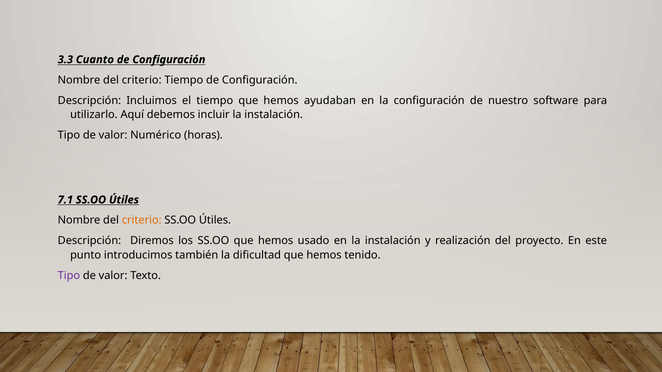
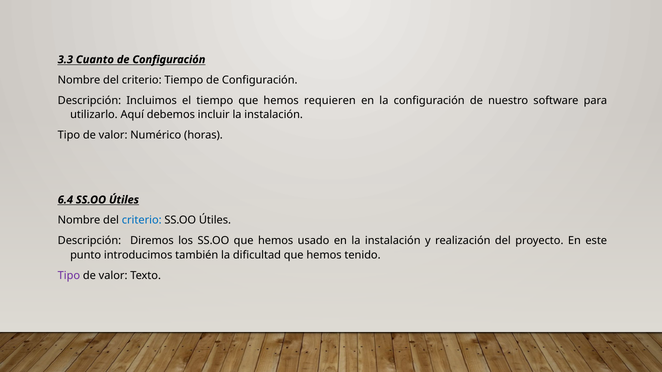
ayudaban: ayudaban -> requieren (330, 101)
7.1: 7.1 -> 6.4 (65, 200)
criterio colour: orange -> blue (142, 221)
